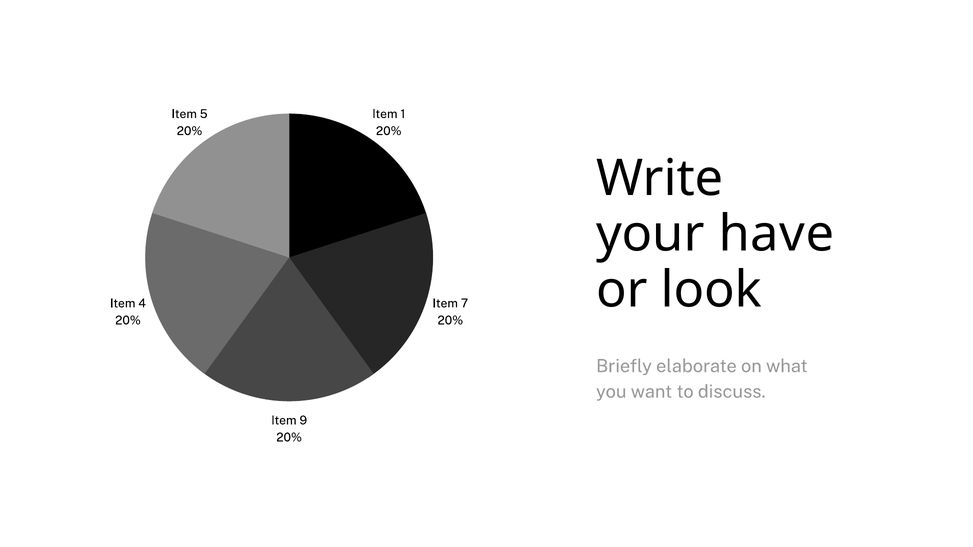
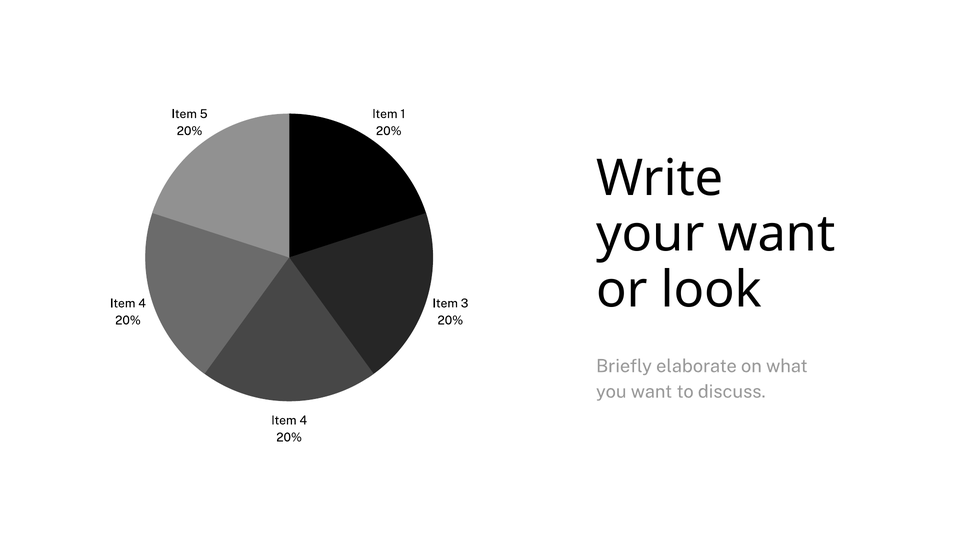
your have: have -> want (777, 234)
7: 7 -> 3 (465, 304)
9: 9 -> 4 (303, 421)
